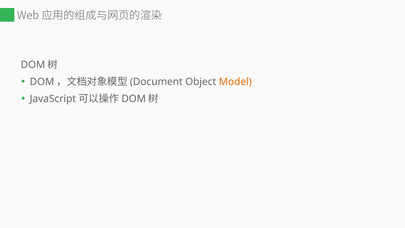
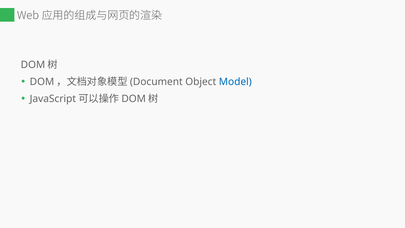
Model colour: orange -> blue (235, 82)
